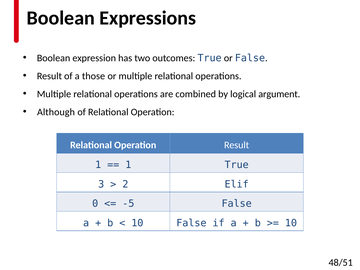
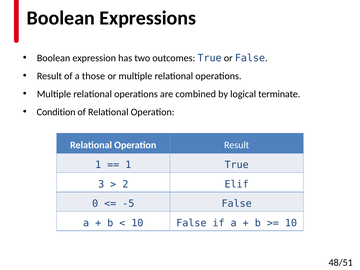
argument: argument -> terminate (279, 94)
Although: Although -> Condition (56, 112)
